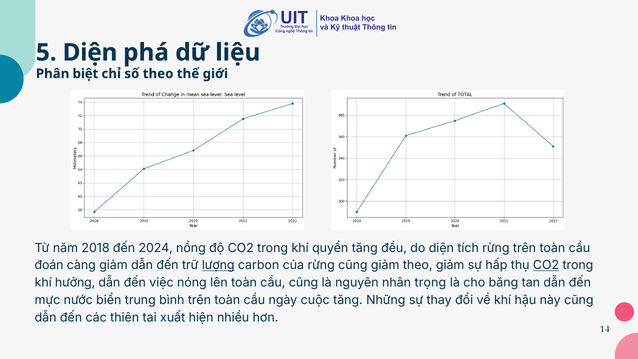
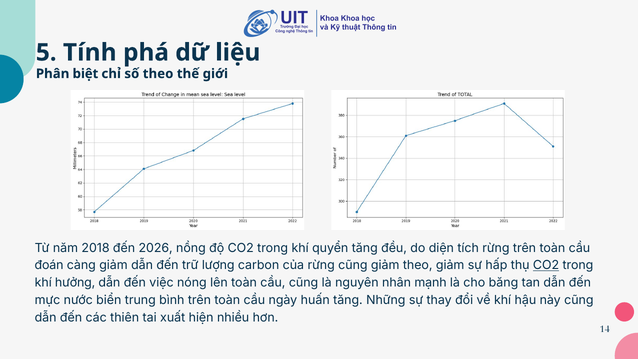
5 Diện: Diện -> Tính (90, 53)
2024: 2024 -> 2026 (156, 248)
lượng underline: present -> none (218, 265)
trọng: trọng -> mạnh (431, 283)
cuộc: cuộc -> huấn (315, 300)
